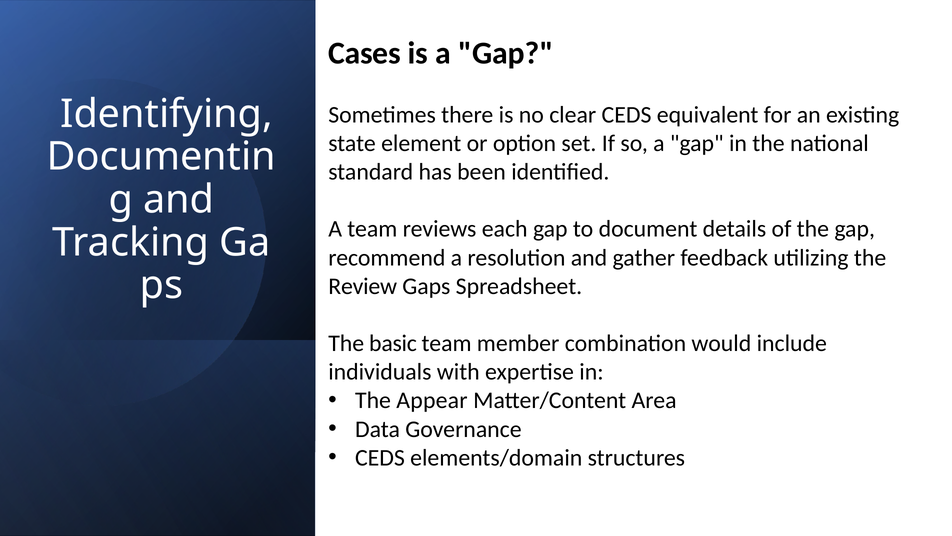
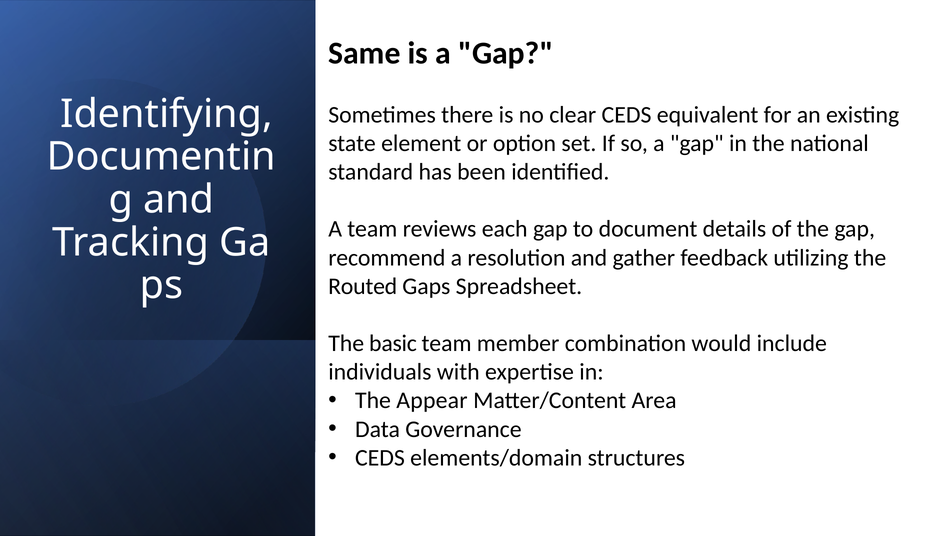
Cases: Cases -> Same (364, 53)
Review: Review -> Routed (363, 286)
